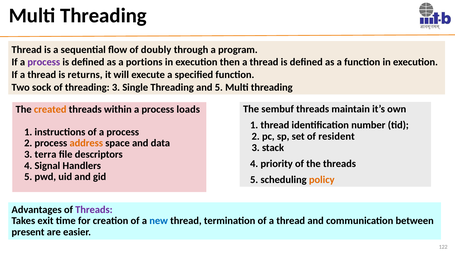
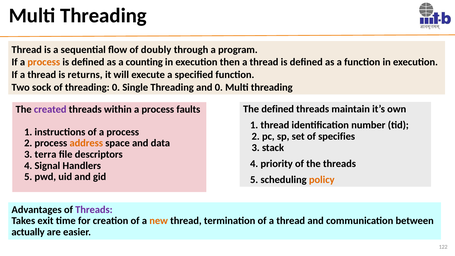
process colour: purple -> orange (44, 62)
portions: portions -> counting (144, 62)
threading 3: 3 -> 0 (116, 87)
and 5: 5 -> 0 (219, 87)
The sembuf: sembuf -> defined (278, 109)
created colour: orange -> purple (50, 109)
loads: loads -> faults (188, 109)
resident: resident -> specifies (337, 136)
new colour: blue -> orange (159, 221)
present: present -> actually (28, 232)
